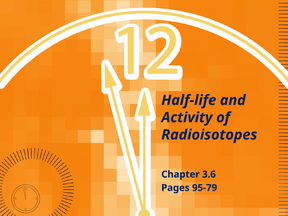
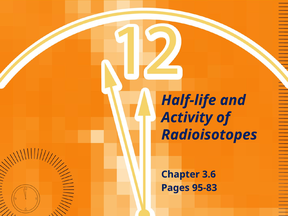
95-79: 95-79 -> 95-83 (205, 188)
